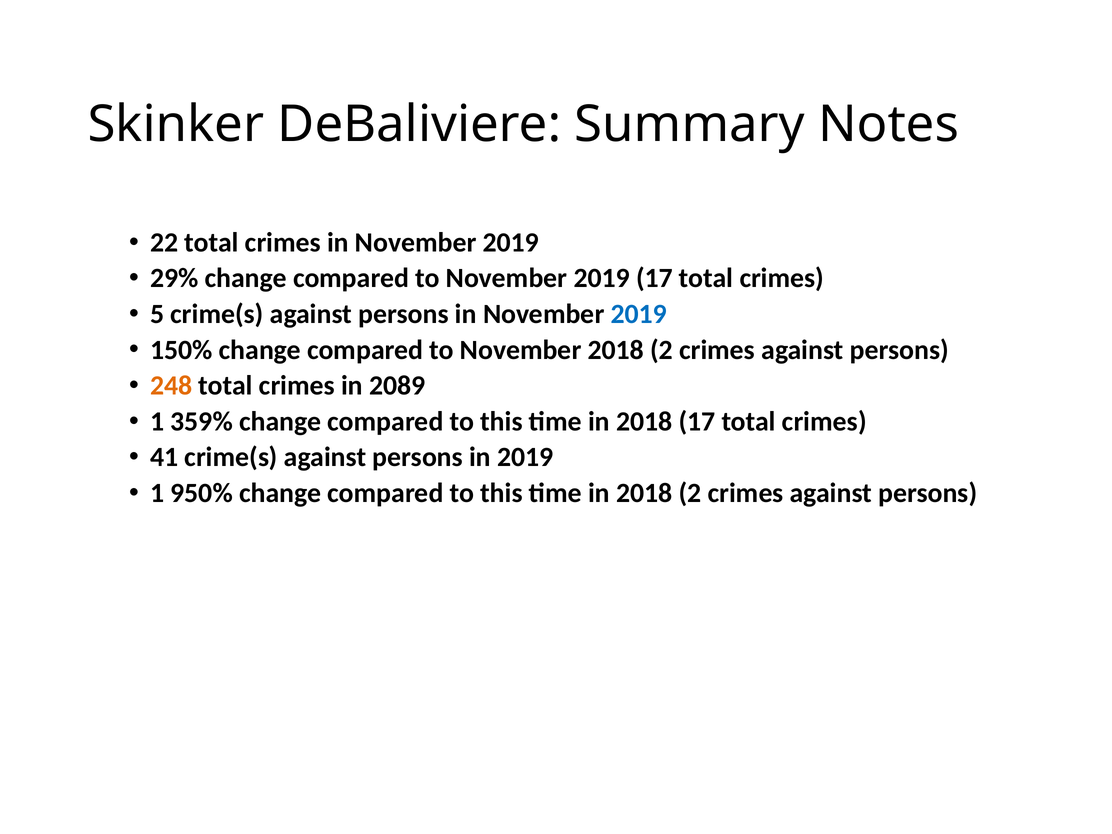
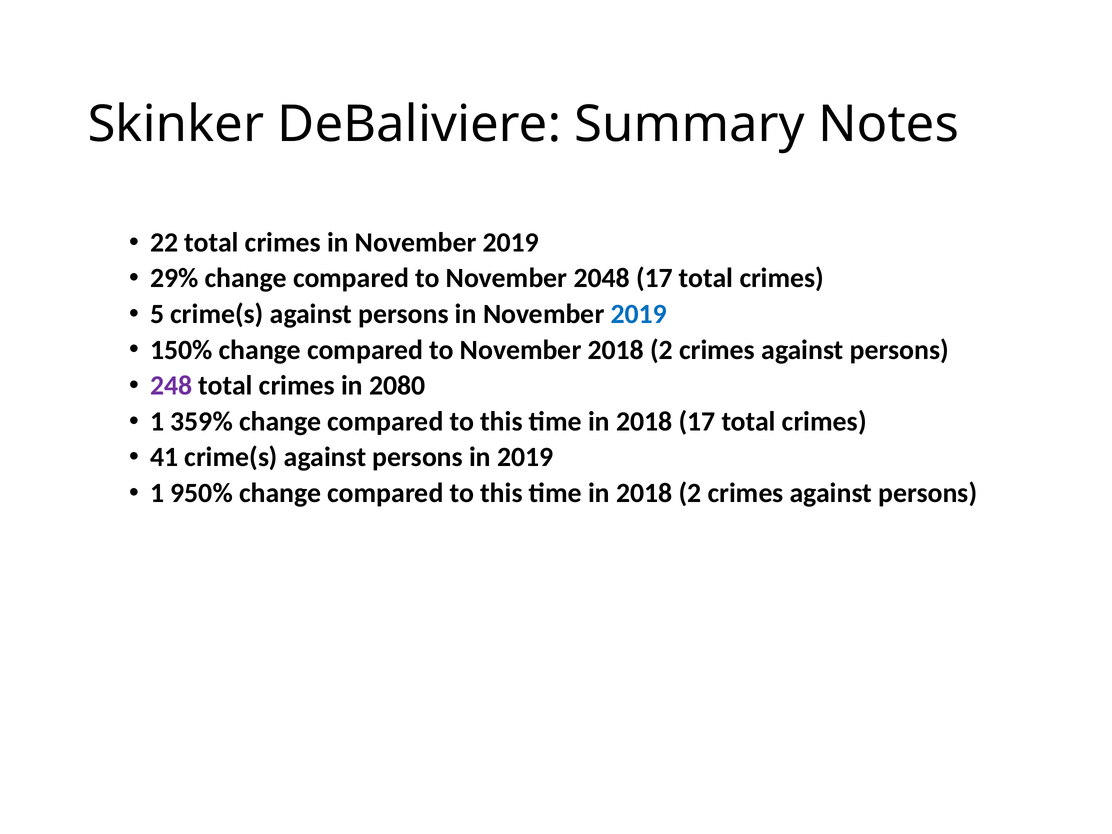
to November 2019: 2019 -> 2048 (602, 278)
248 colour: orange -> purple (171, 386)
2089: 2089 -> 2080 (397, 386)
